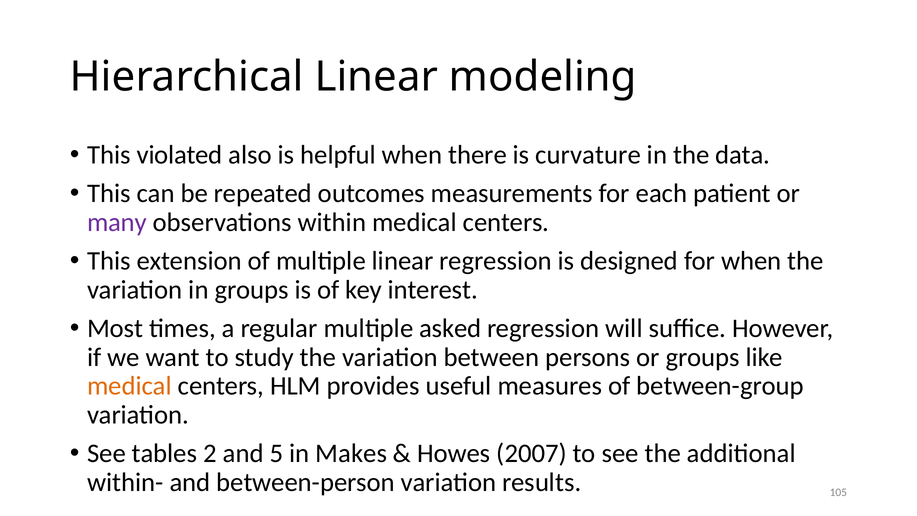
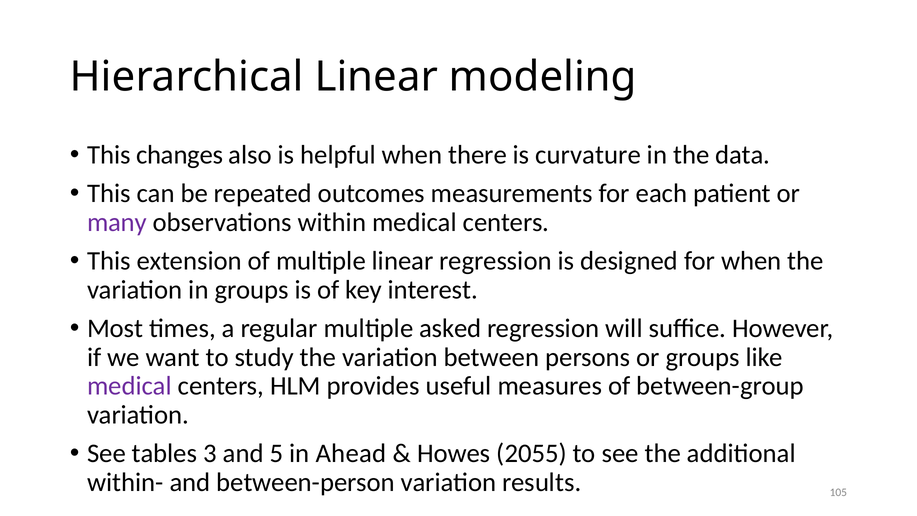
violated: violated -> changes (180, 155)
medical colour: orange -> purple (130, 386)
2: 2 -> 3 (210, 453)
Makes: Makes -> Ahead (351, 453)
2007: 2007 -> 2055 (532, 453)
